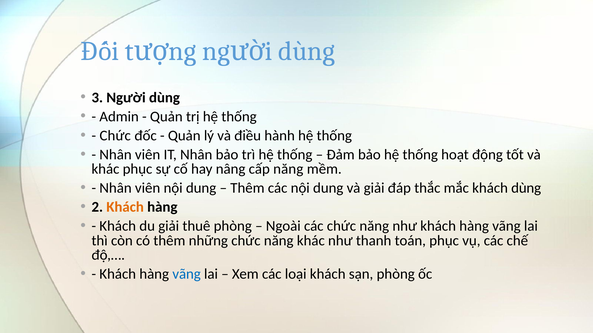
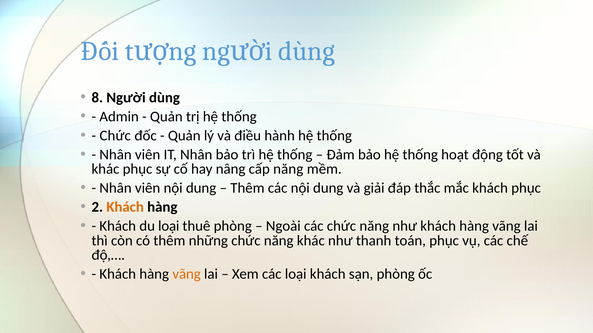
3: 3 -> 8 (97, 98)
khách dùng: dùng -> phục (526, 188)
du giải: giải -> loại (169, 226)
vãng colour: blue -> orange (187, 274)
